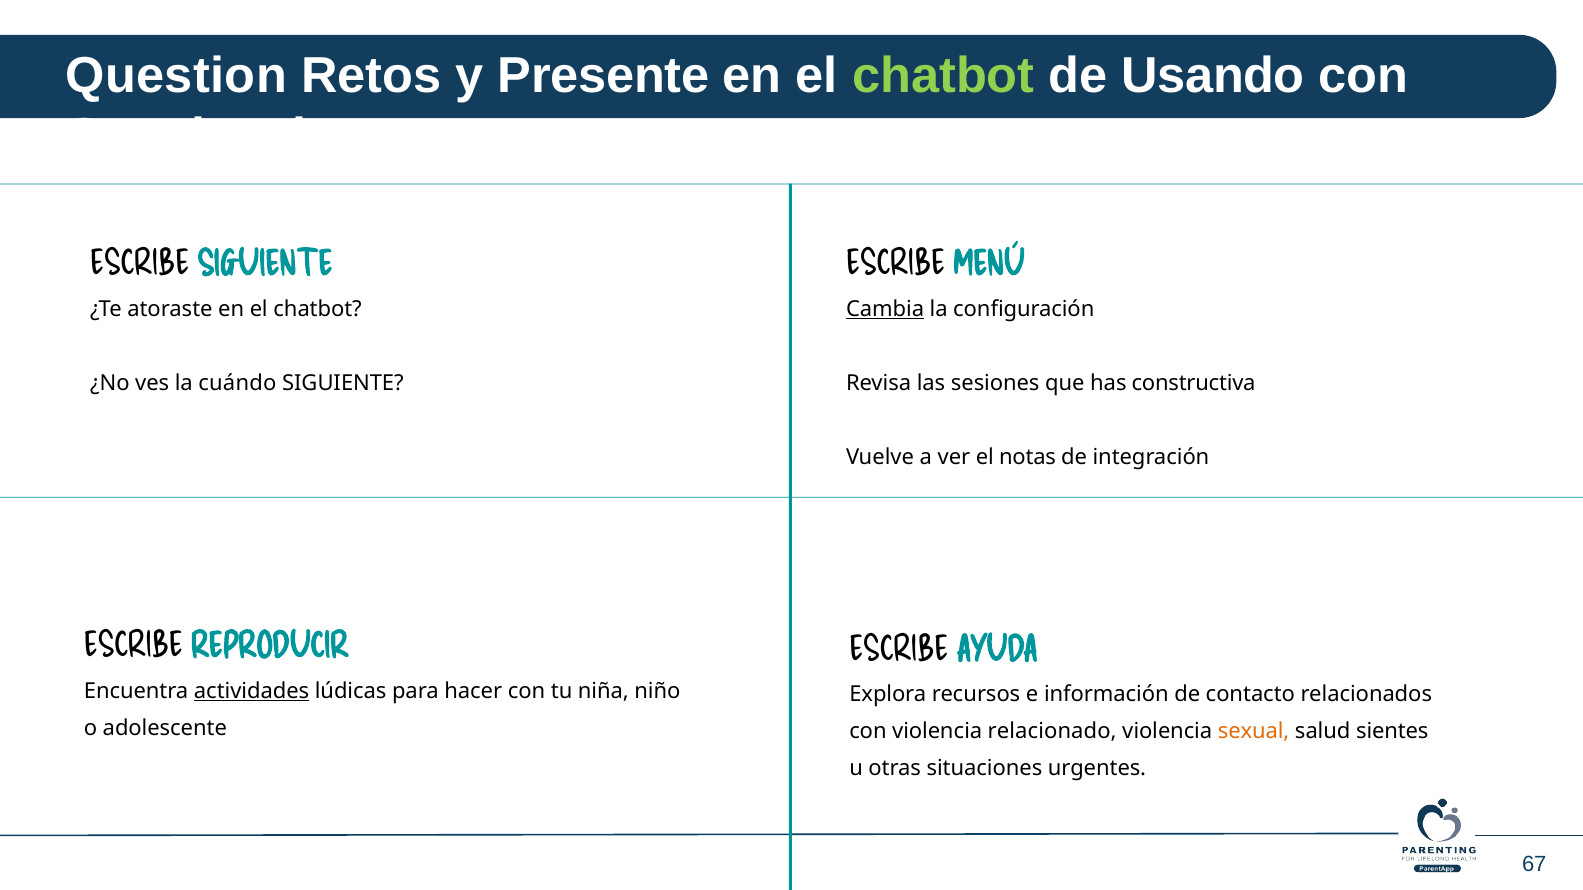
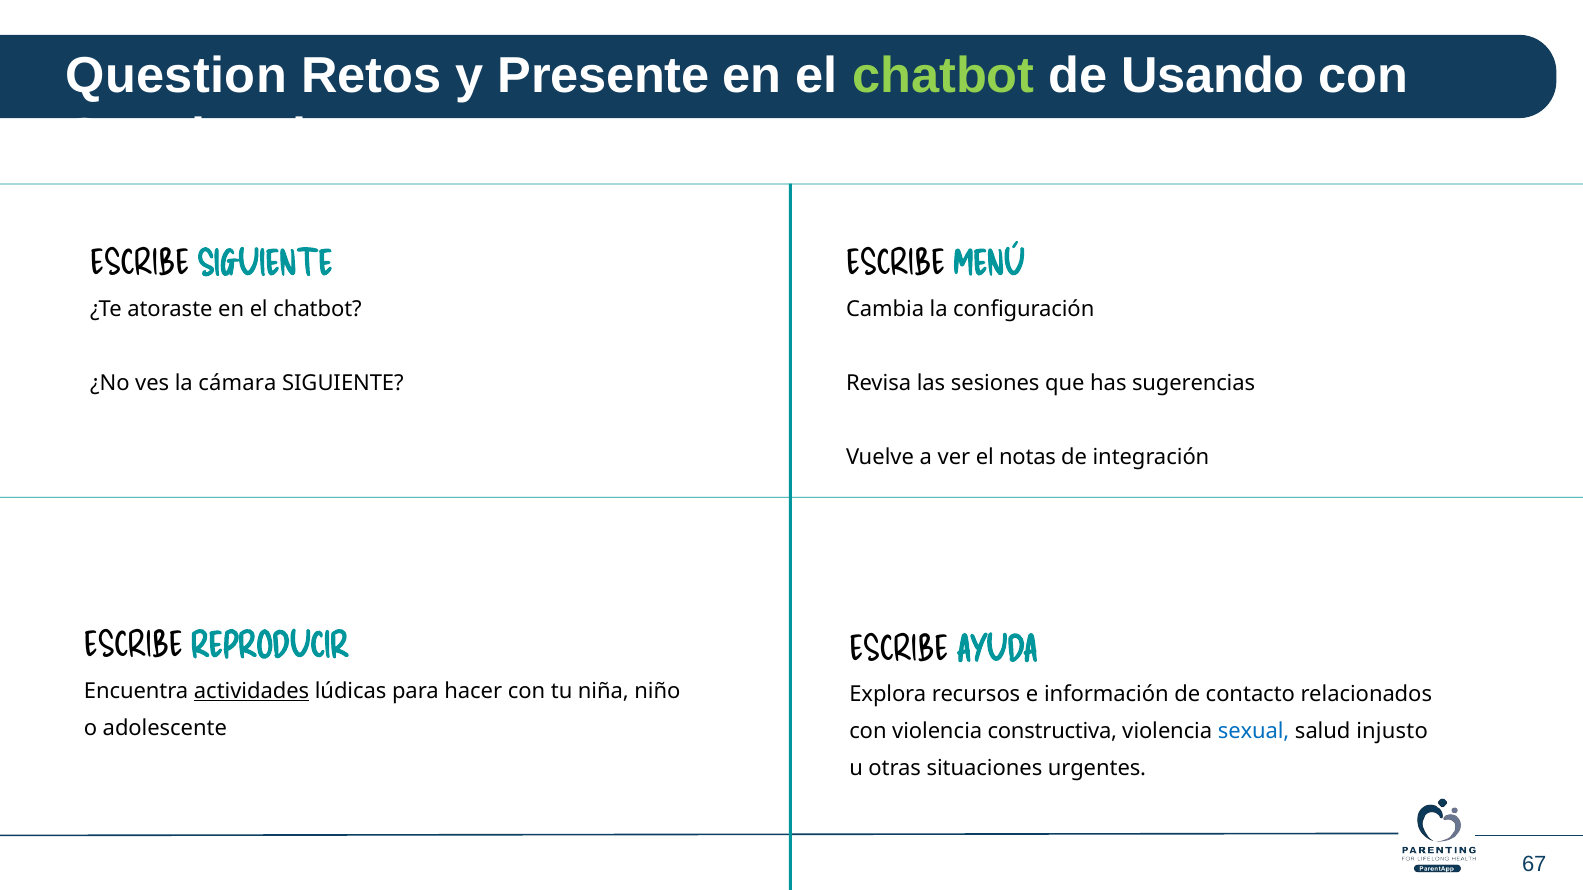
Cambia underline: present -> none (885, 309)
cuándo: cuándo -> cámara (237, 383)
constructiva: constructiva -> sugerencias (1194, 383)
relacionado: relacionado -> constructiva (1052, 732)
sexual colour: orange -> blue (1254, 732)
sientes: sientes -> injusto (1392, 732)
